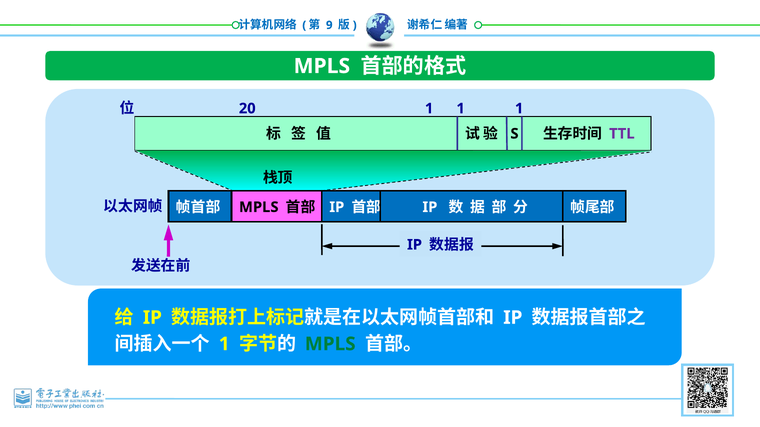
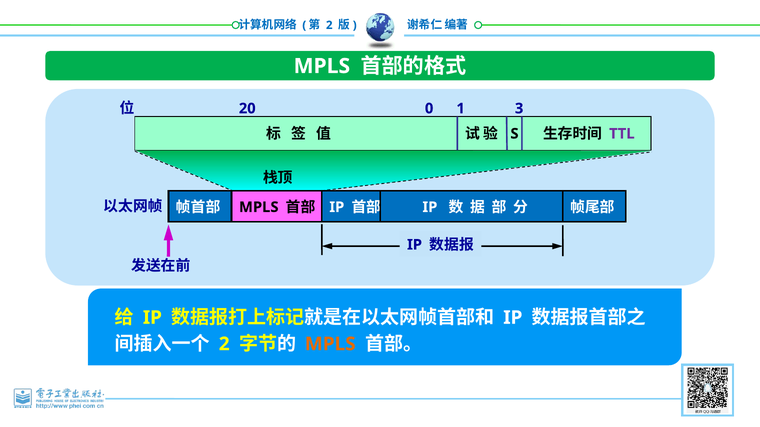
9: 9 -> 2 (329, 25)
20 1: 1 -> 0 (429, 109)
1: 1 -> 3 (519, 109)
1: 1 -> 2 (224, 344)
MPLS colour: green -> orange (330, 344)
